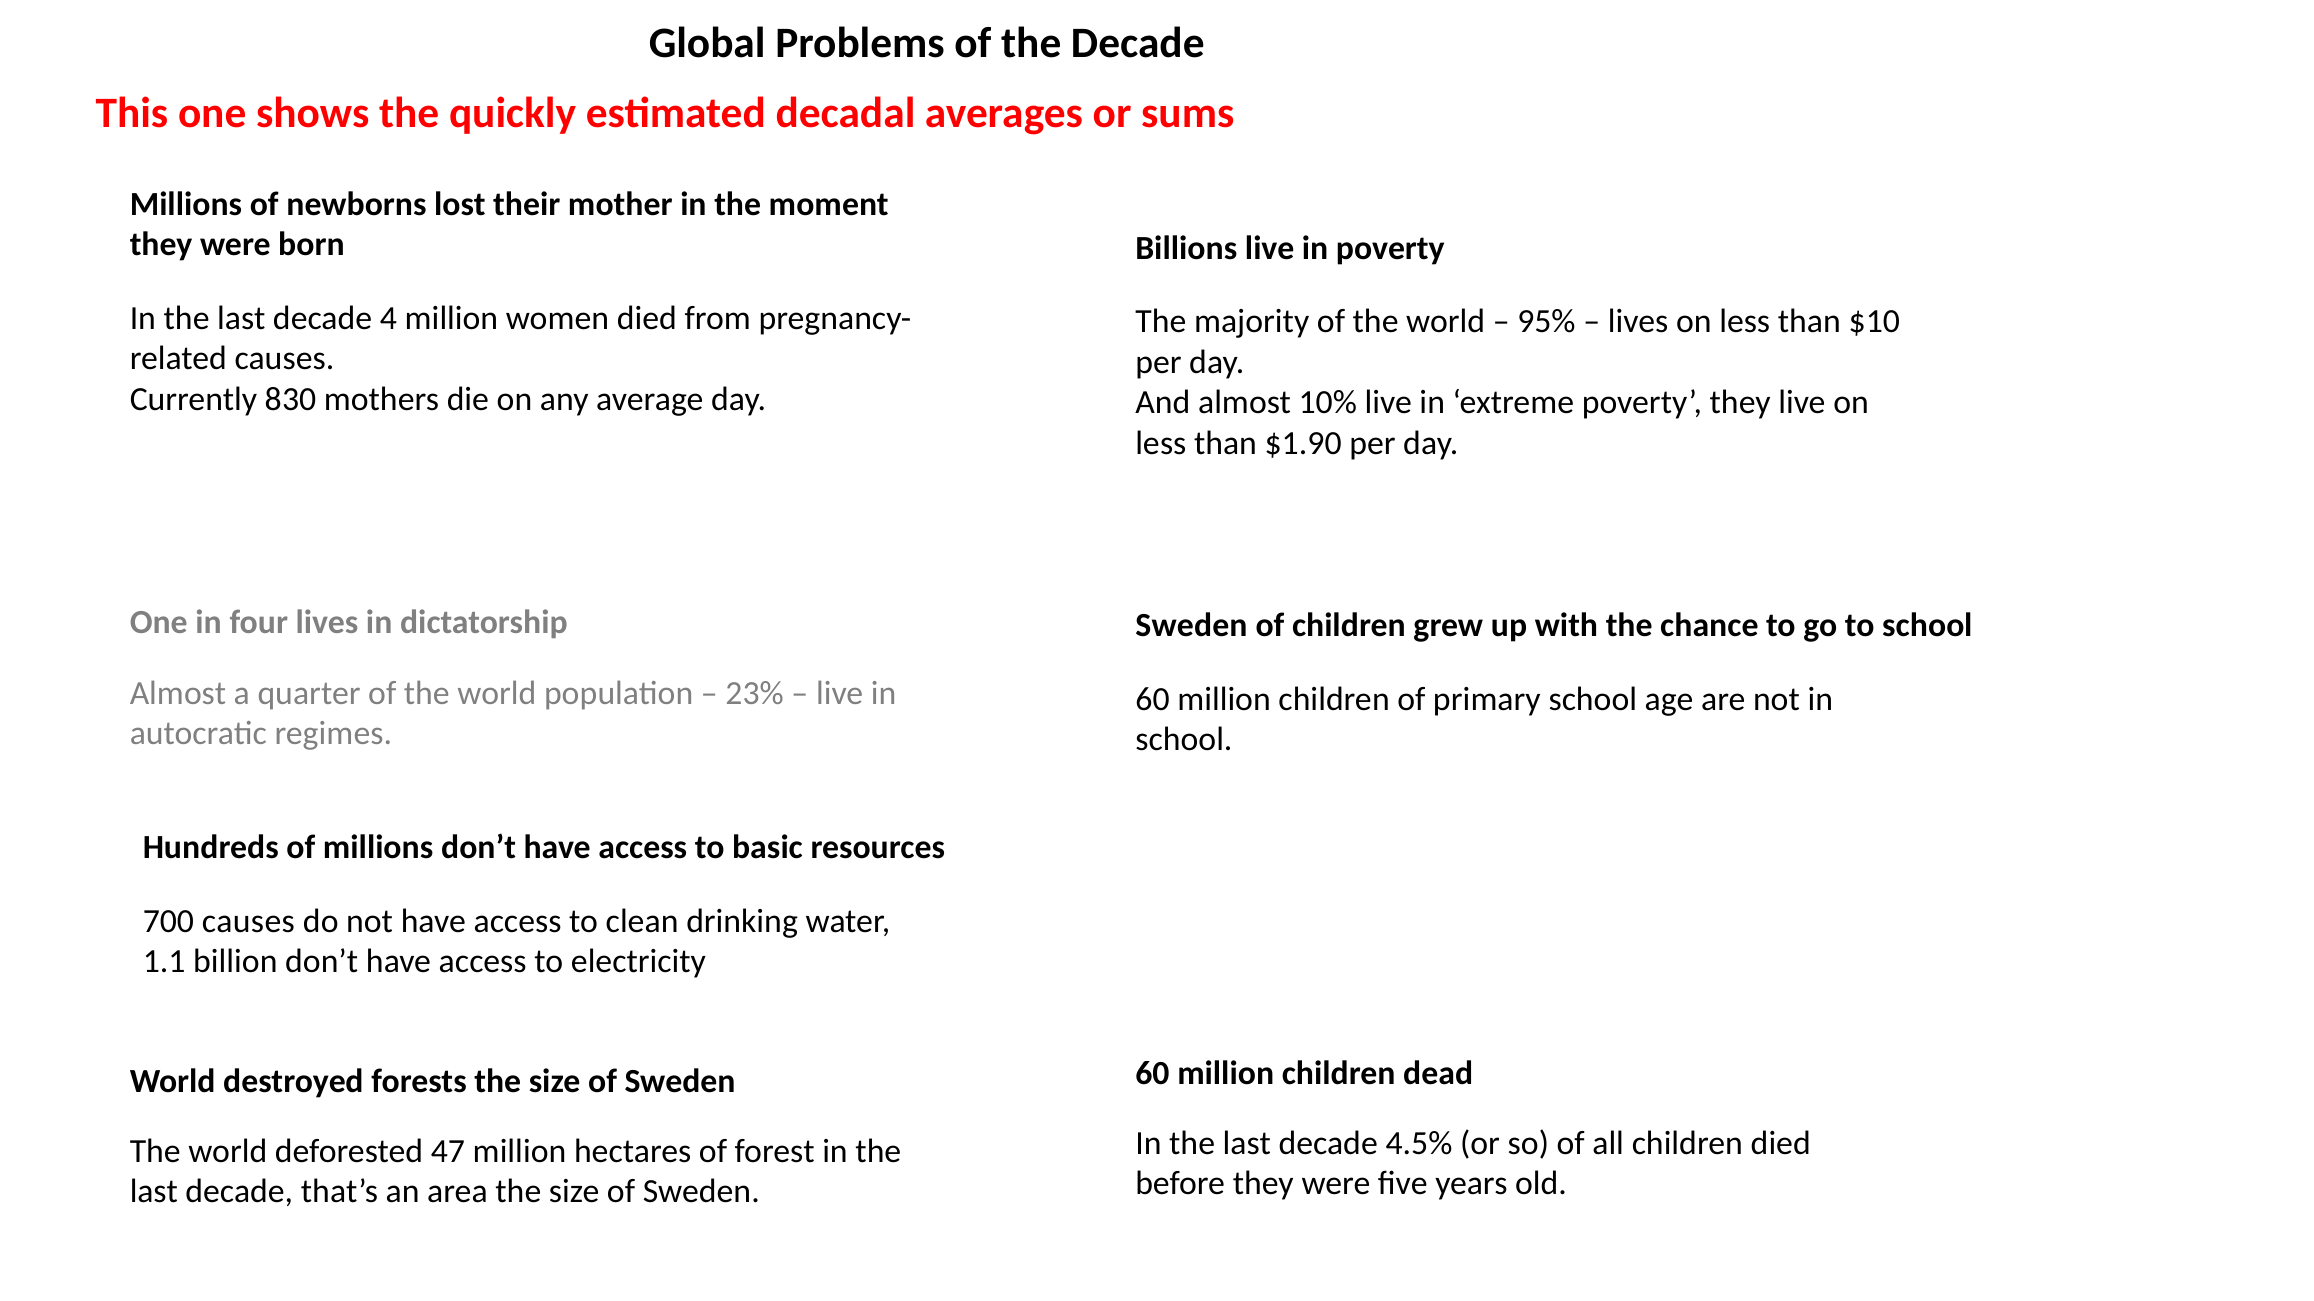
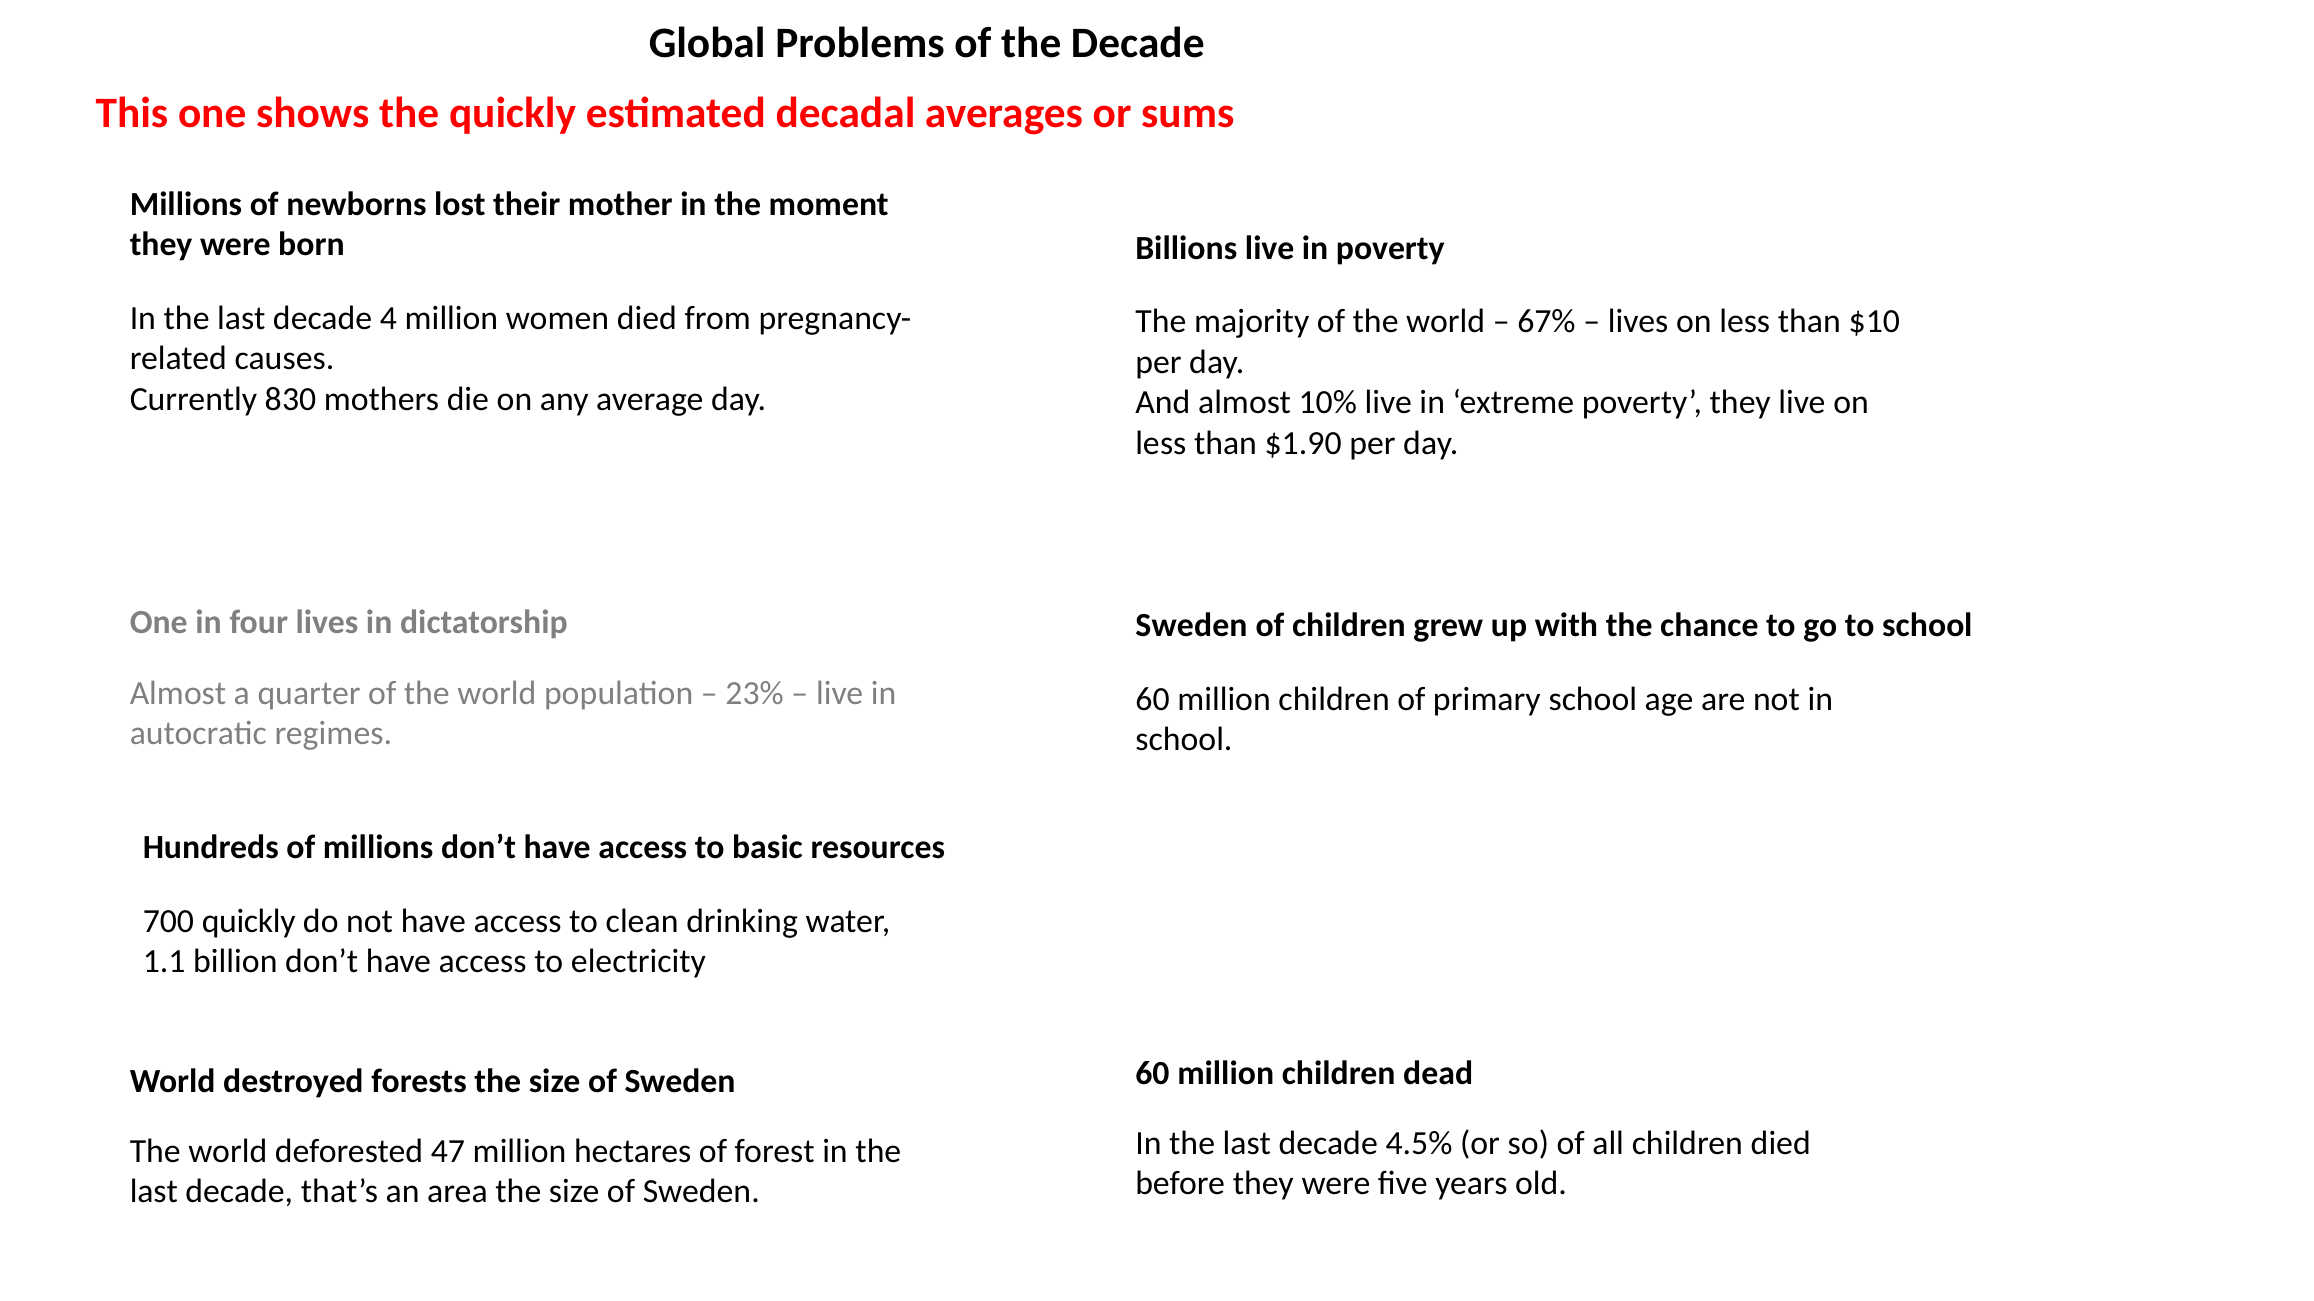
95%: 95% -> 67% (1546, 322)
700 causes: causes -> quickly (249, 921)
